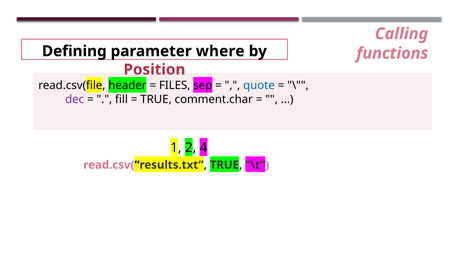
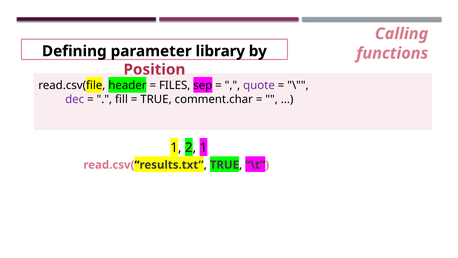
where: where -> library (220, 51)
quote colour: blue -> purple (259, 85)
2 4: 4 -> 1 (203, 148)
